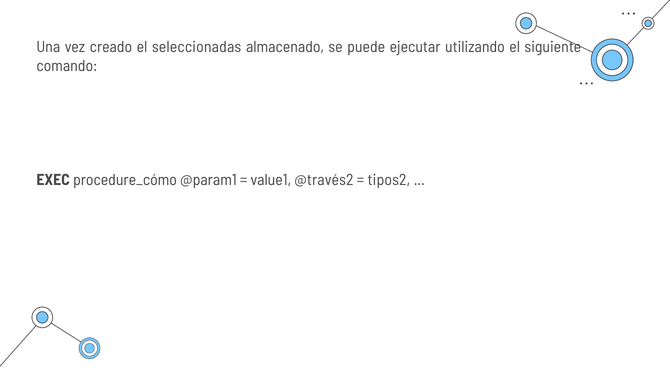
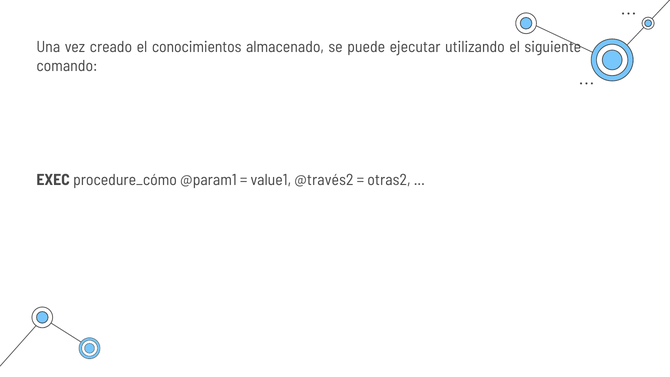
seleccionadas: seleccionadas -> conocimientos (197, 47)
tipos2: tipos2 -> otras2 (389, 180)
